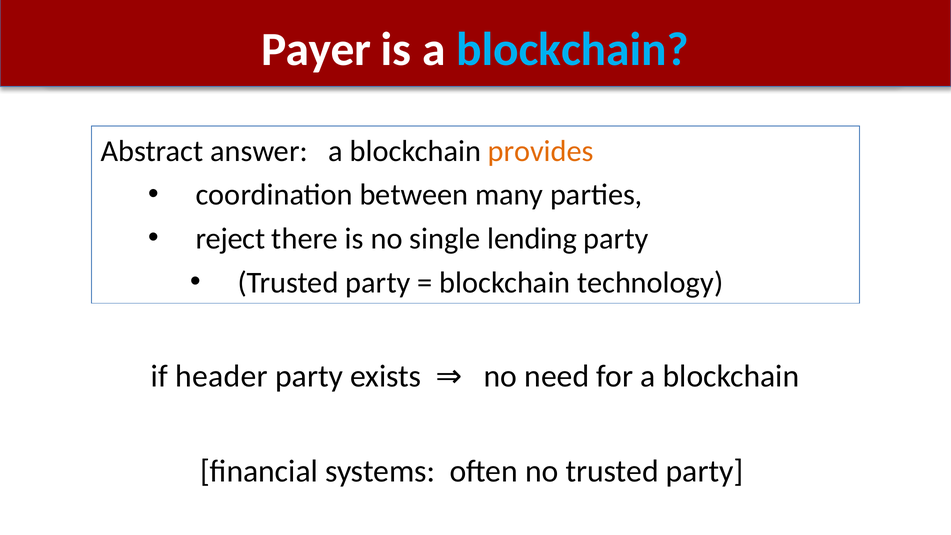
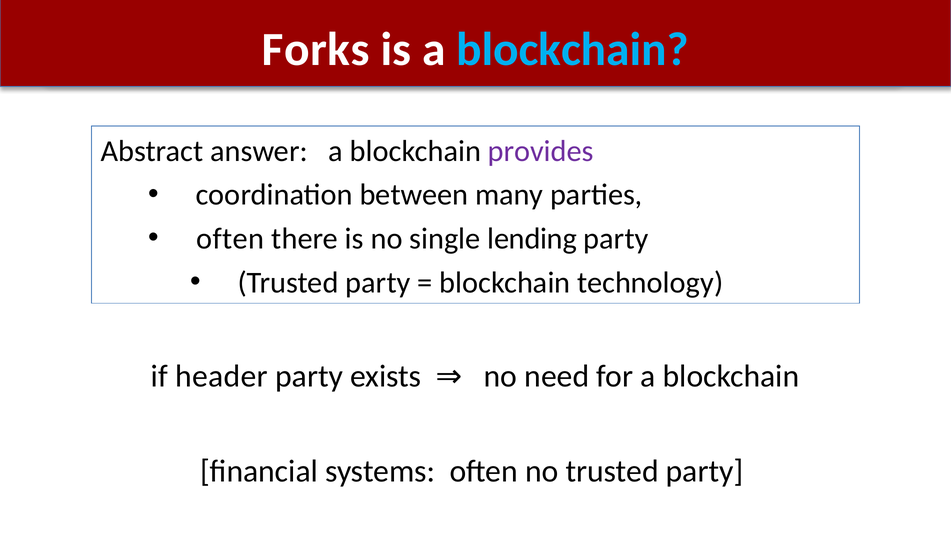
Payer: Payer -> Forks (316, 50)
provides colour: orange -> purple (541, 151)
reject: reject -> often (230, 239)
